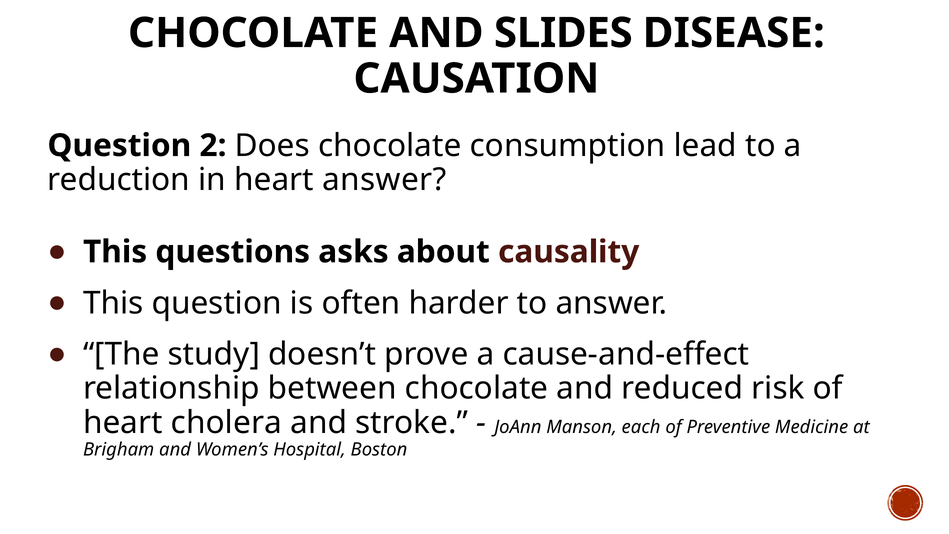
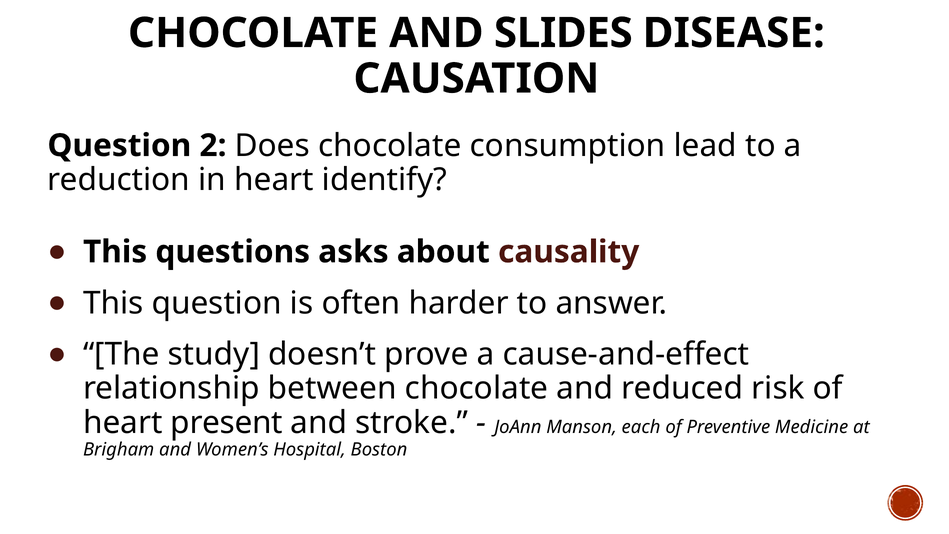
heart answer: answer -> identify (385, 180)
cholera: cholera -> present (227, 423)
